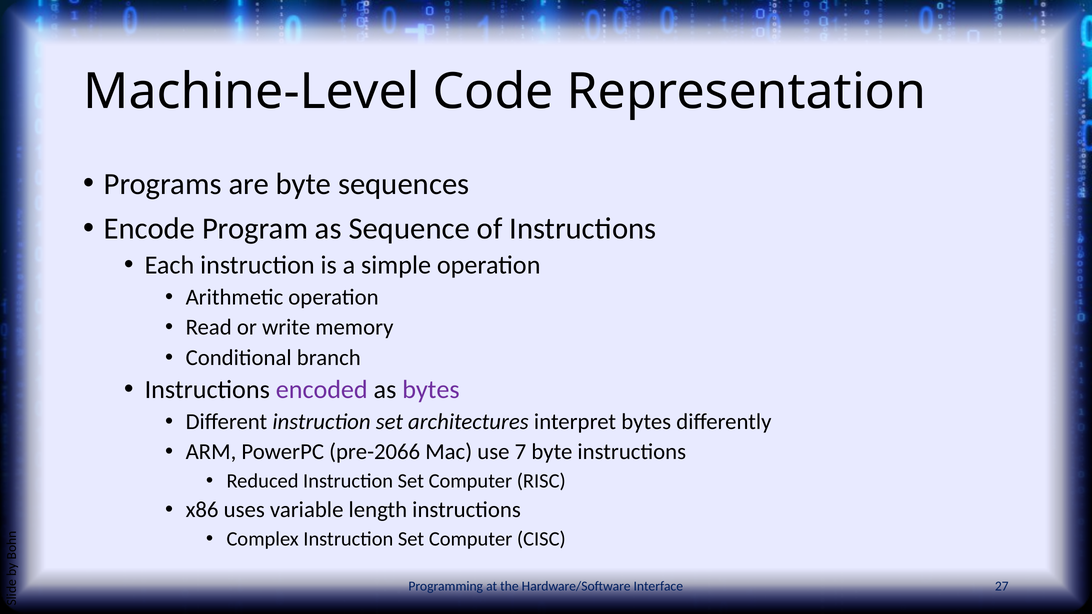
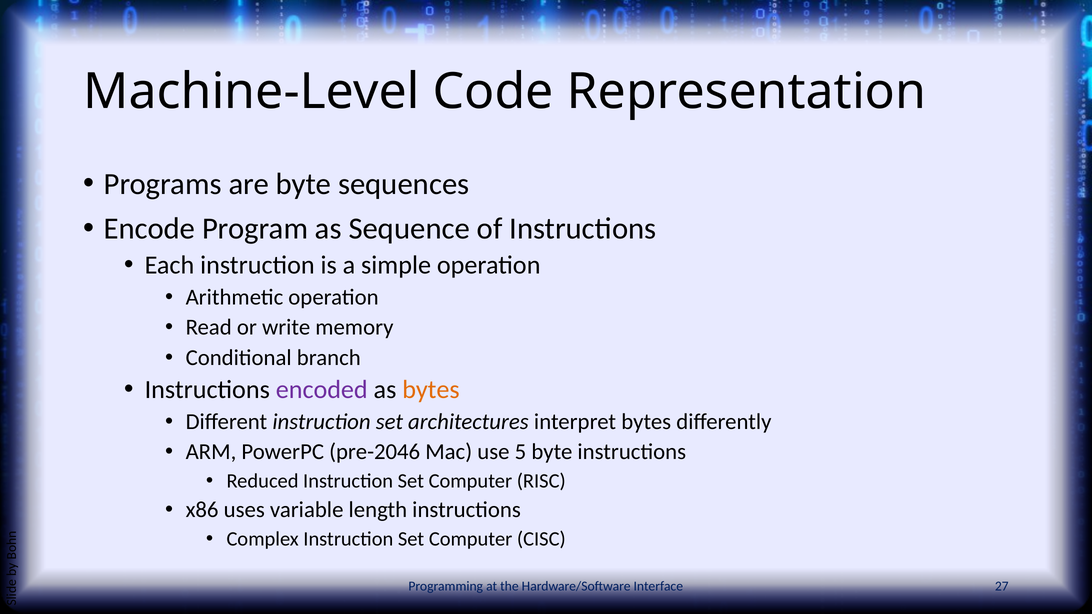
bytes colour: purple -> orange (431, 390)
pre-2066: pre-2066 -> pre-2046 (375, 452)
7: 7 -> 5 (520, 452)
